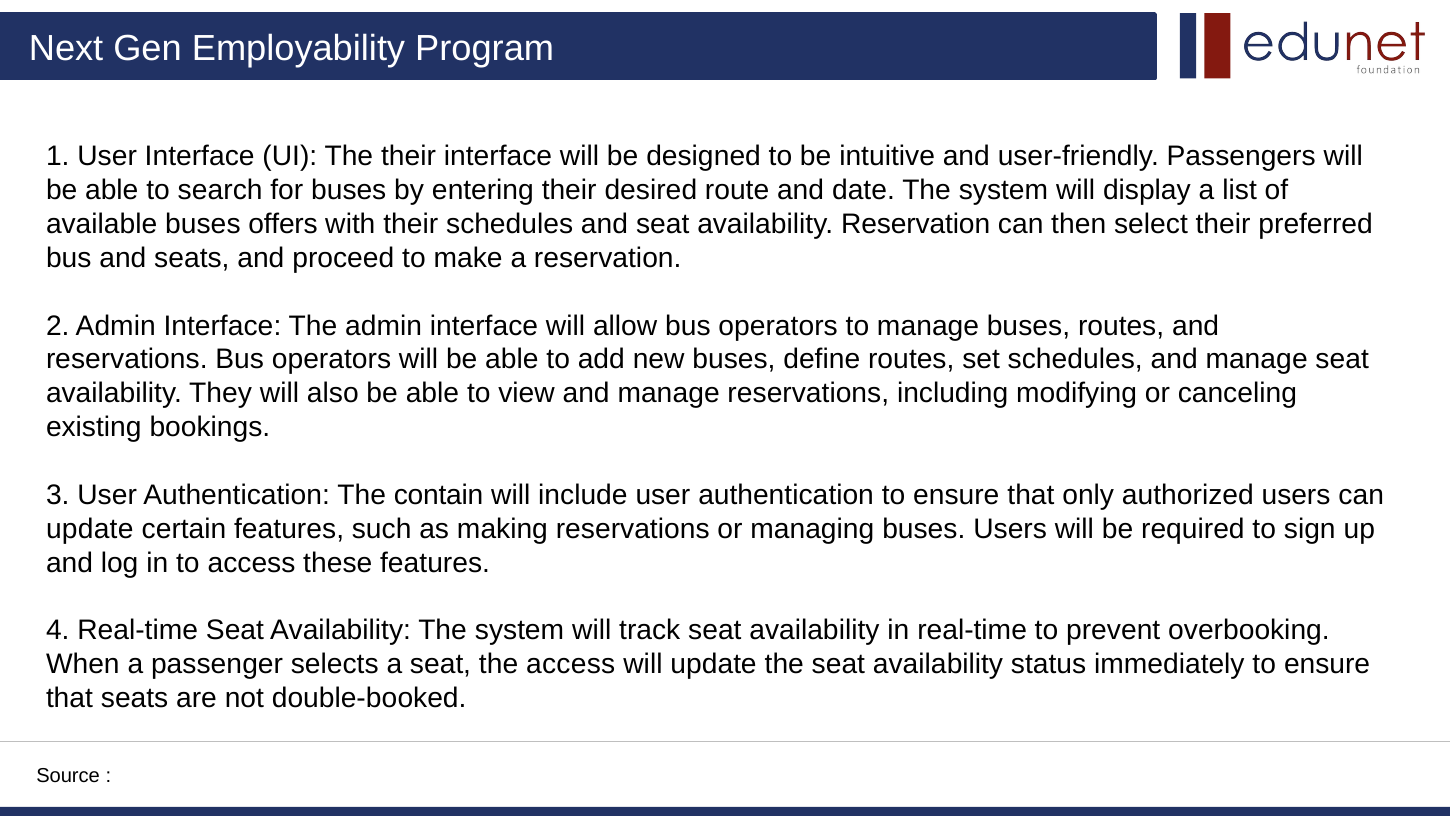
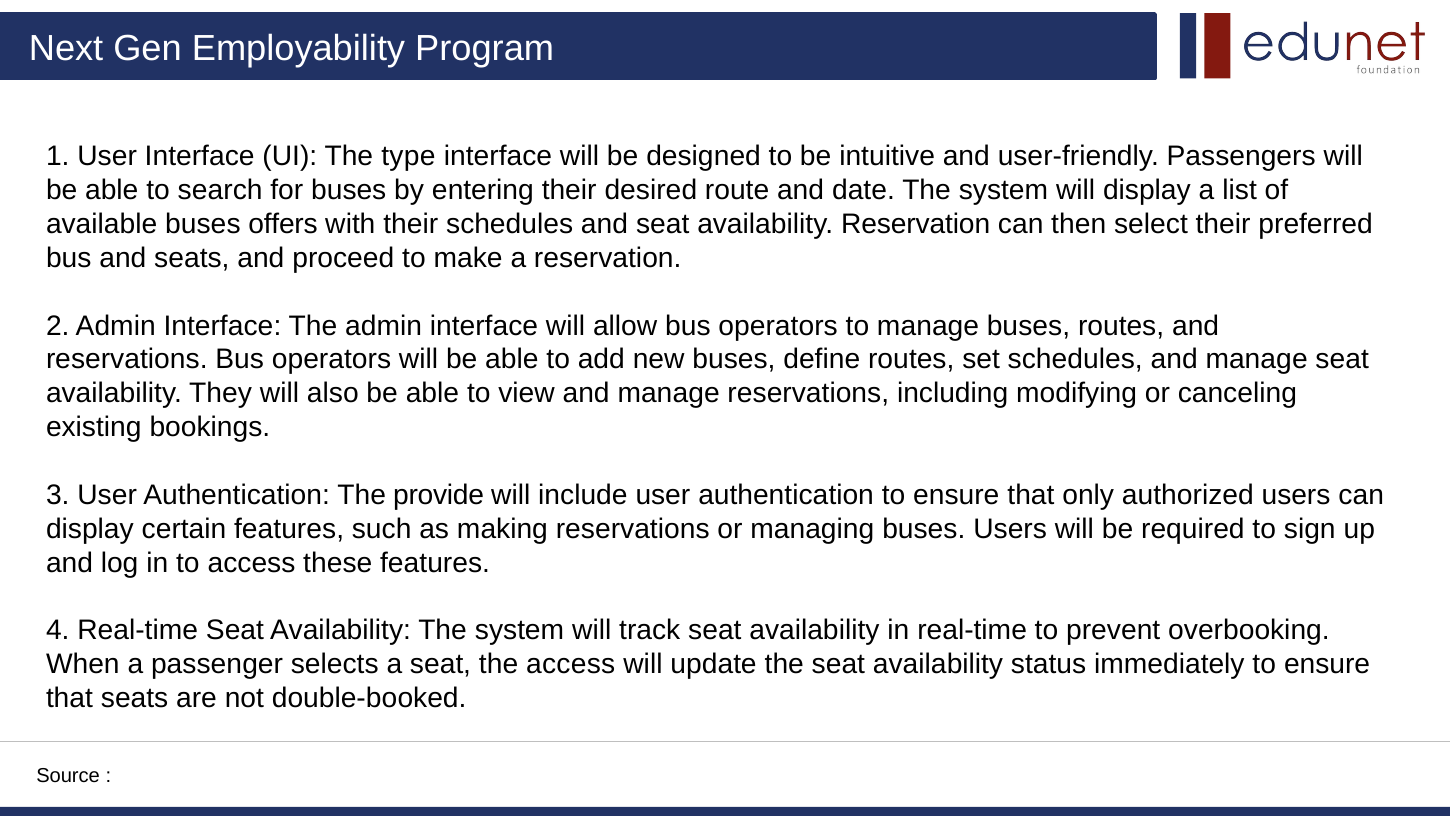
The their: their -> type (408, 156)
contain: contain -> provide (439, 495)
update: update -> display (90, 529)
